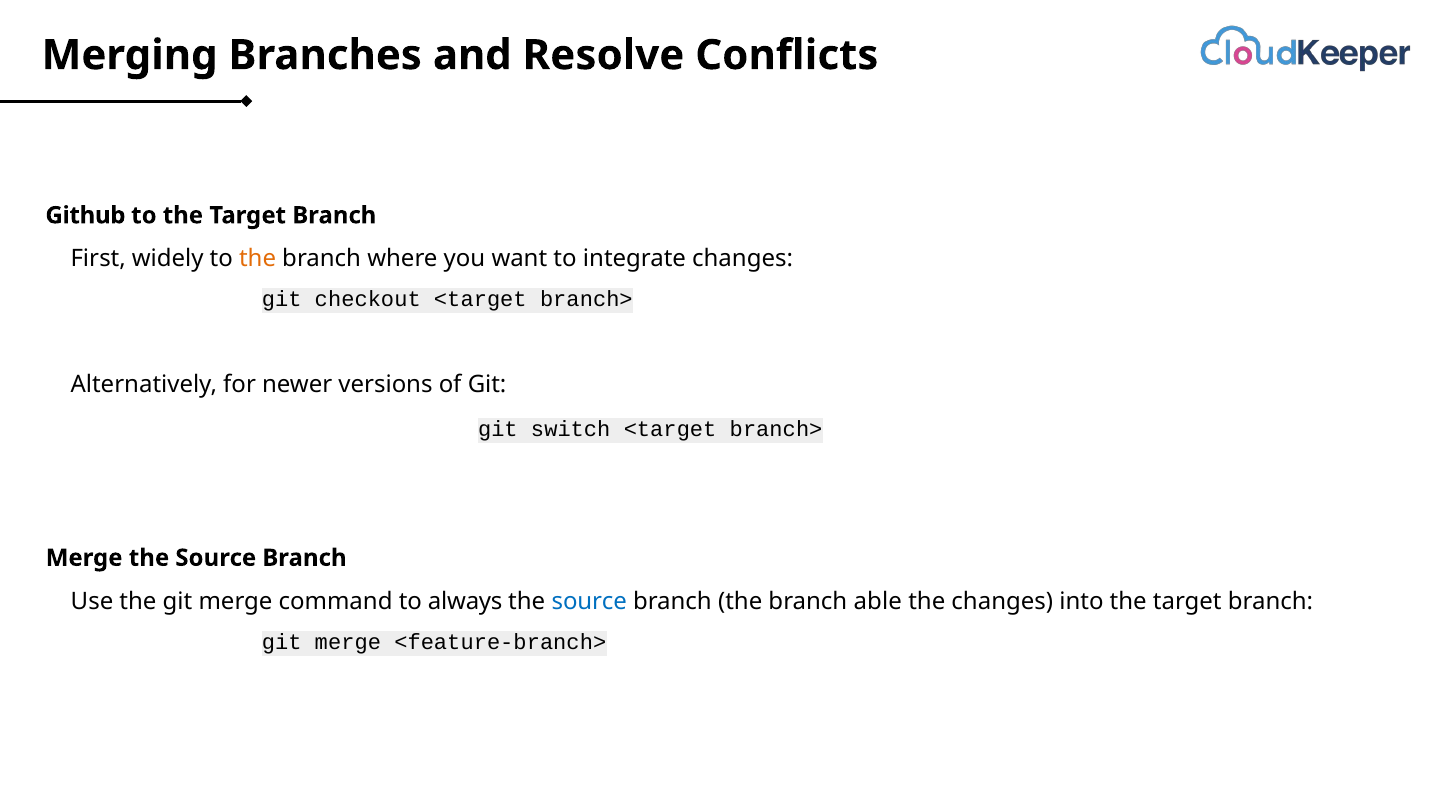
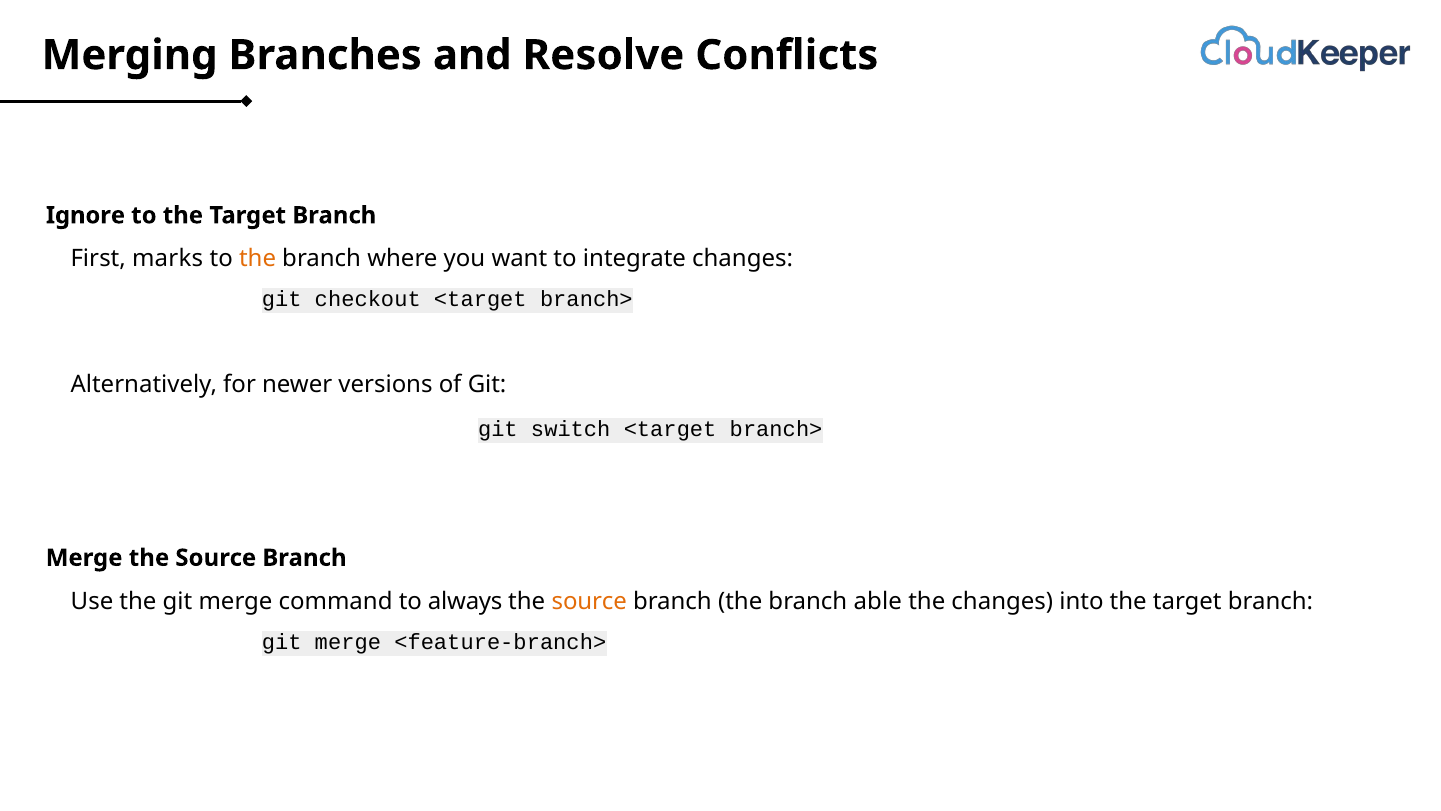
Github: Github -> Ignore (85, 215)
widely: widely -> marks (168, 259)
source colour: blue -> orange (589, 601)
